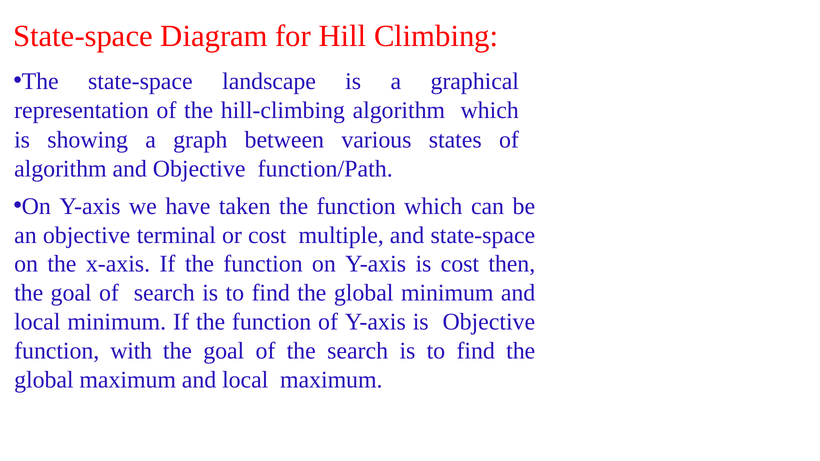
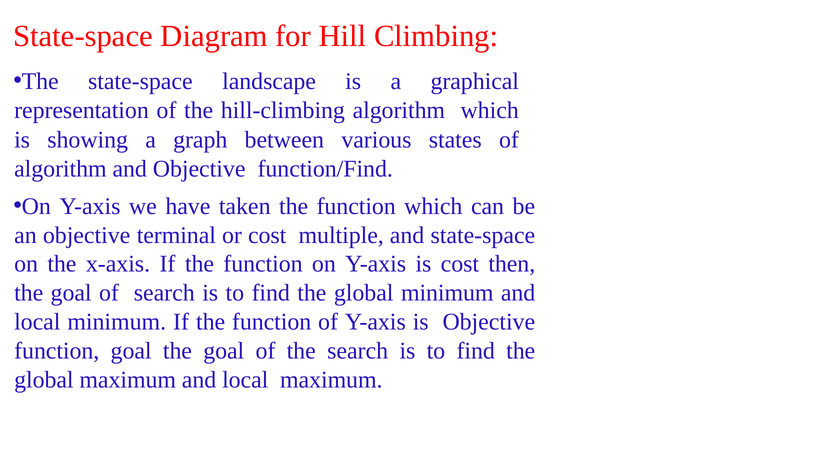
function/Path: function/Path -> function/Find (325, 169)
function with: with -> goal (131, 351)
